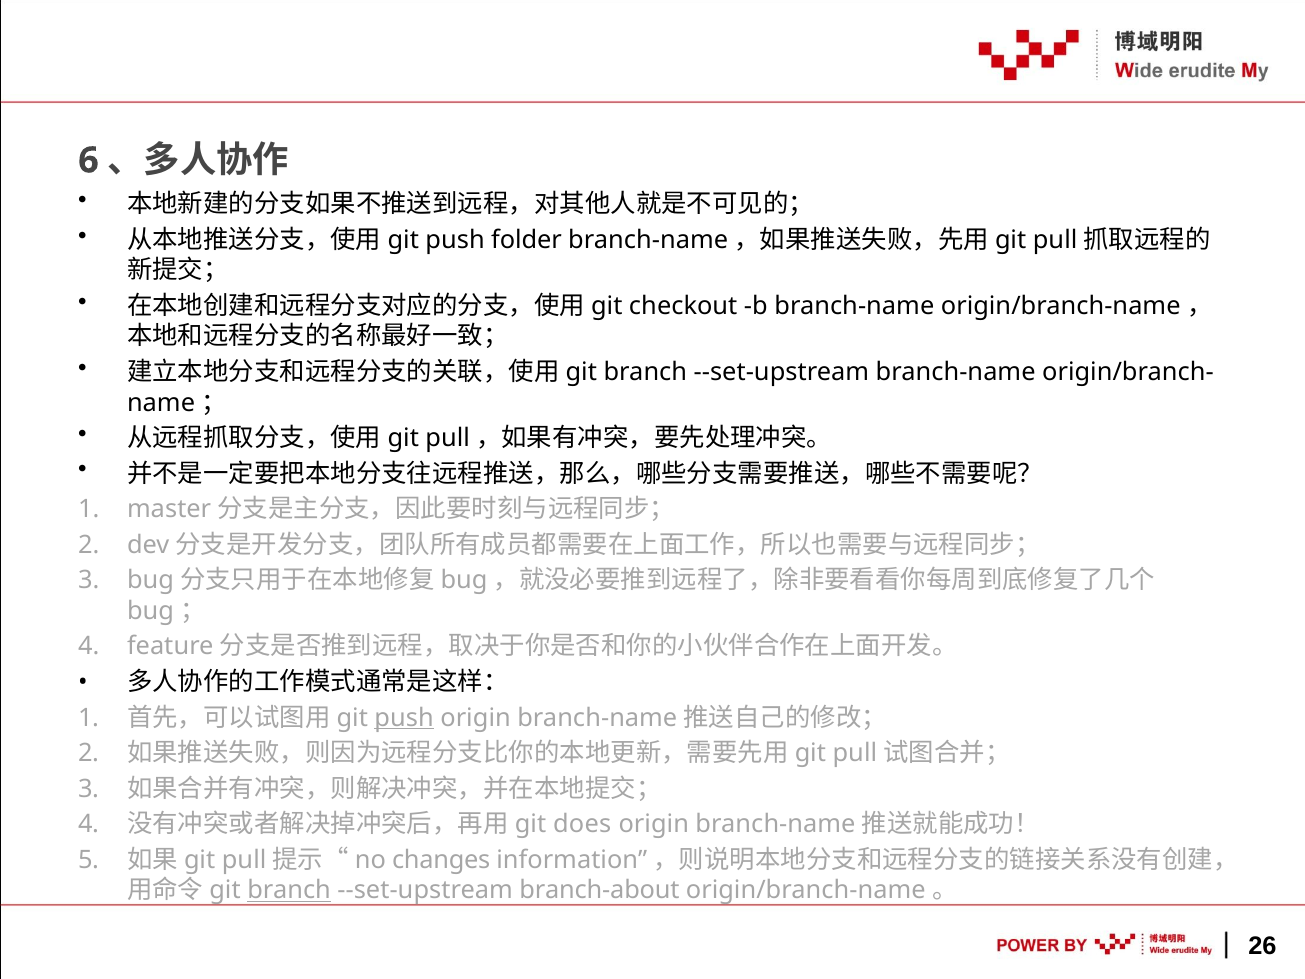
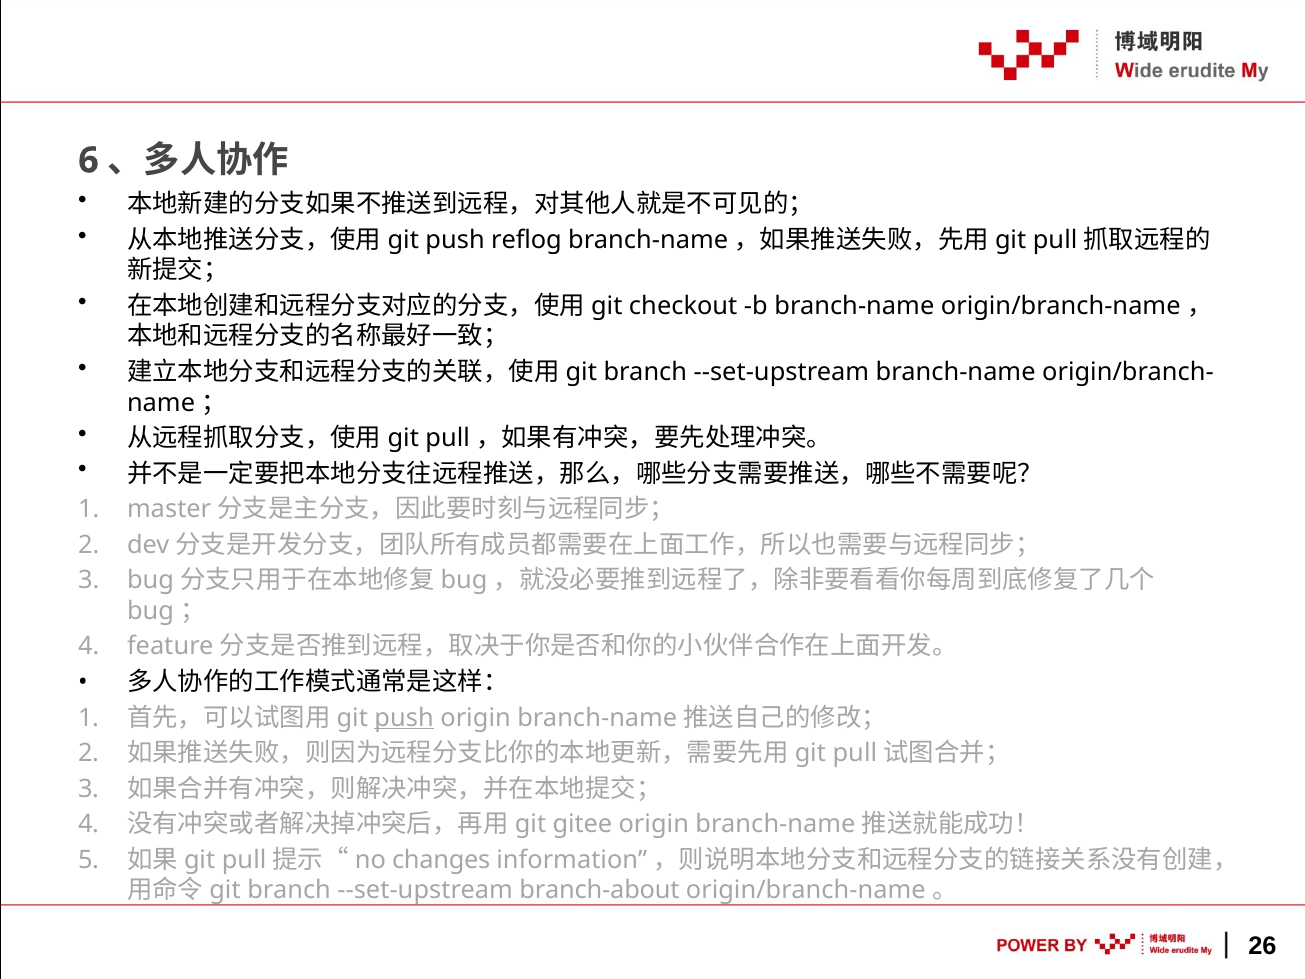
folder: folder -> reflog (527, 240)
does: does -> gitee (582, 824)
branch underline: present -> none (289, 890)
